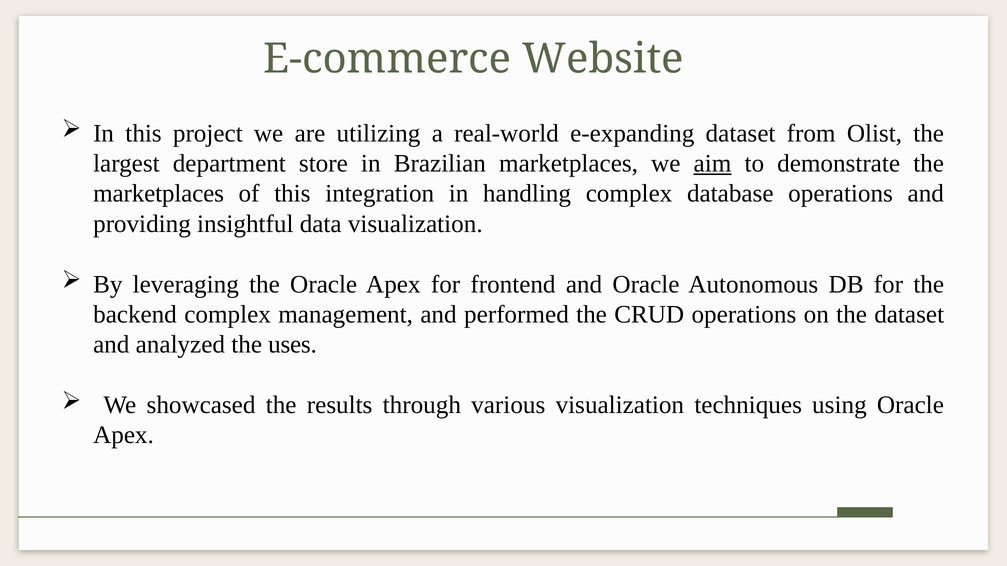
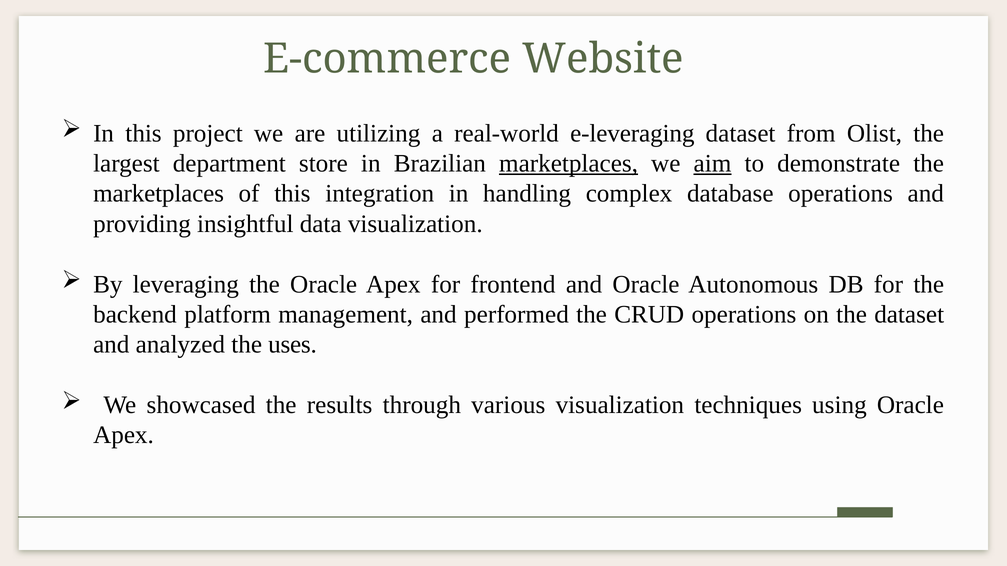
e-expanding: e-expanding -> e-leveraging (632, 133)
marketplaces underline: none -> present (569, 164)
backend complex: complex -> platform (228, 315)
